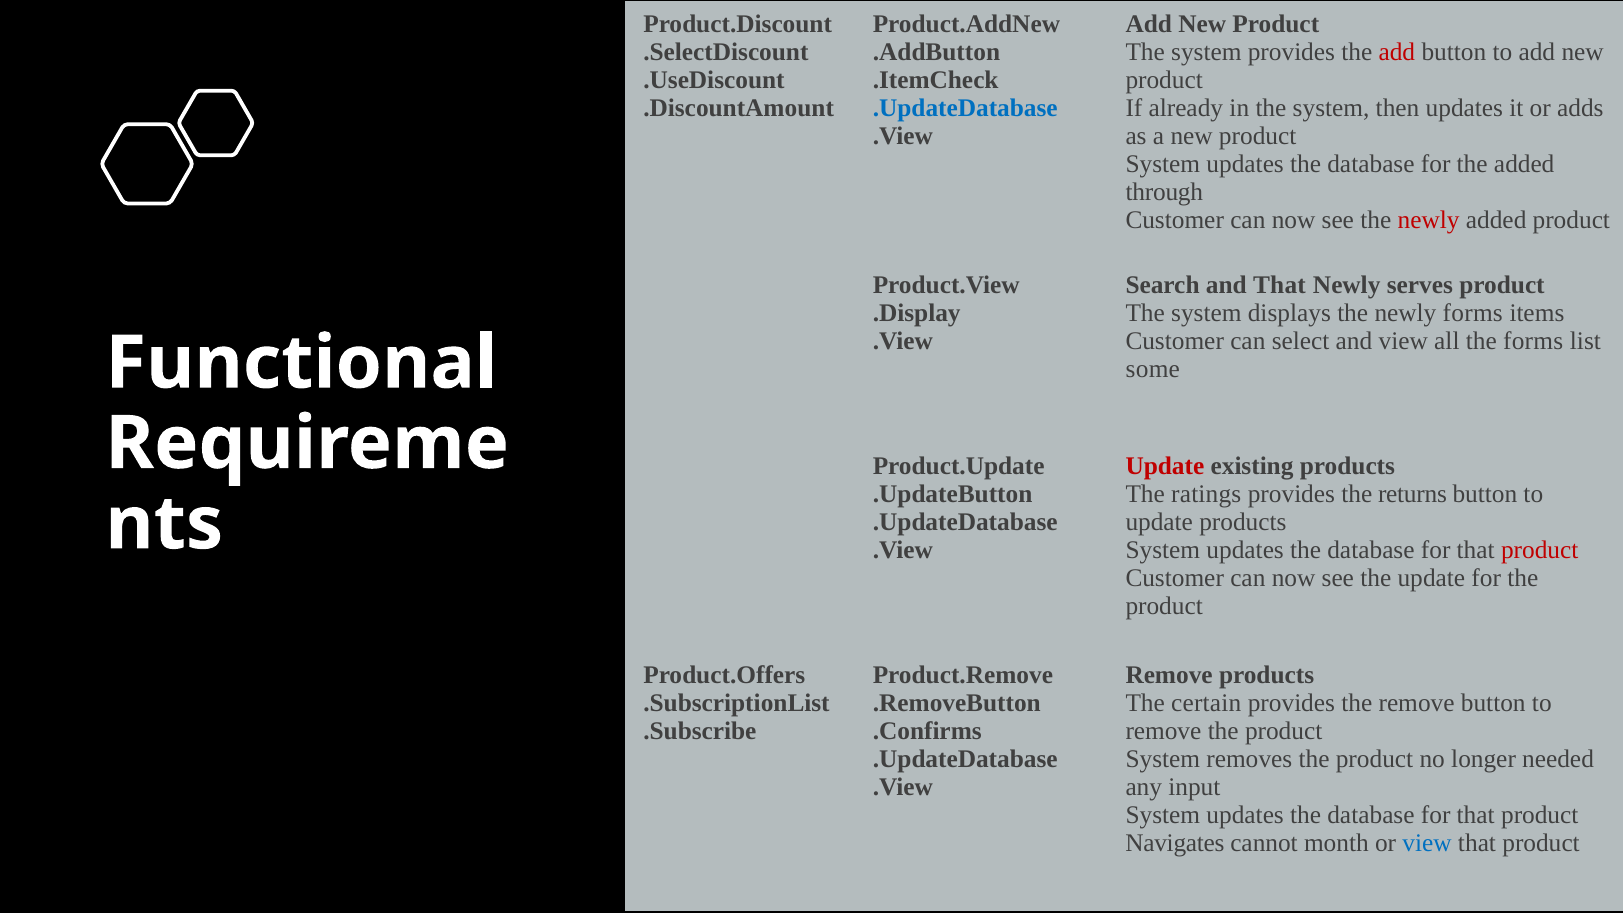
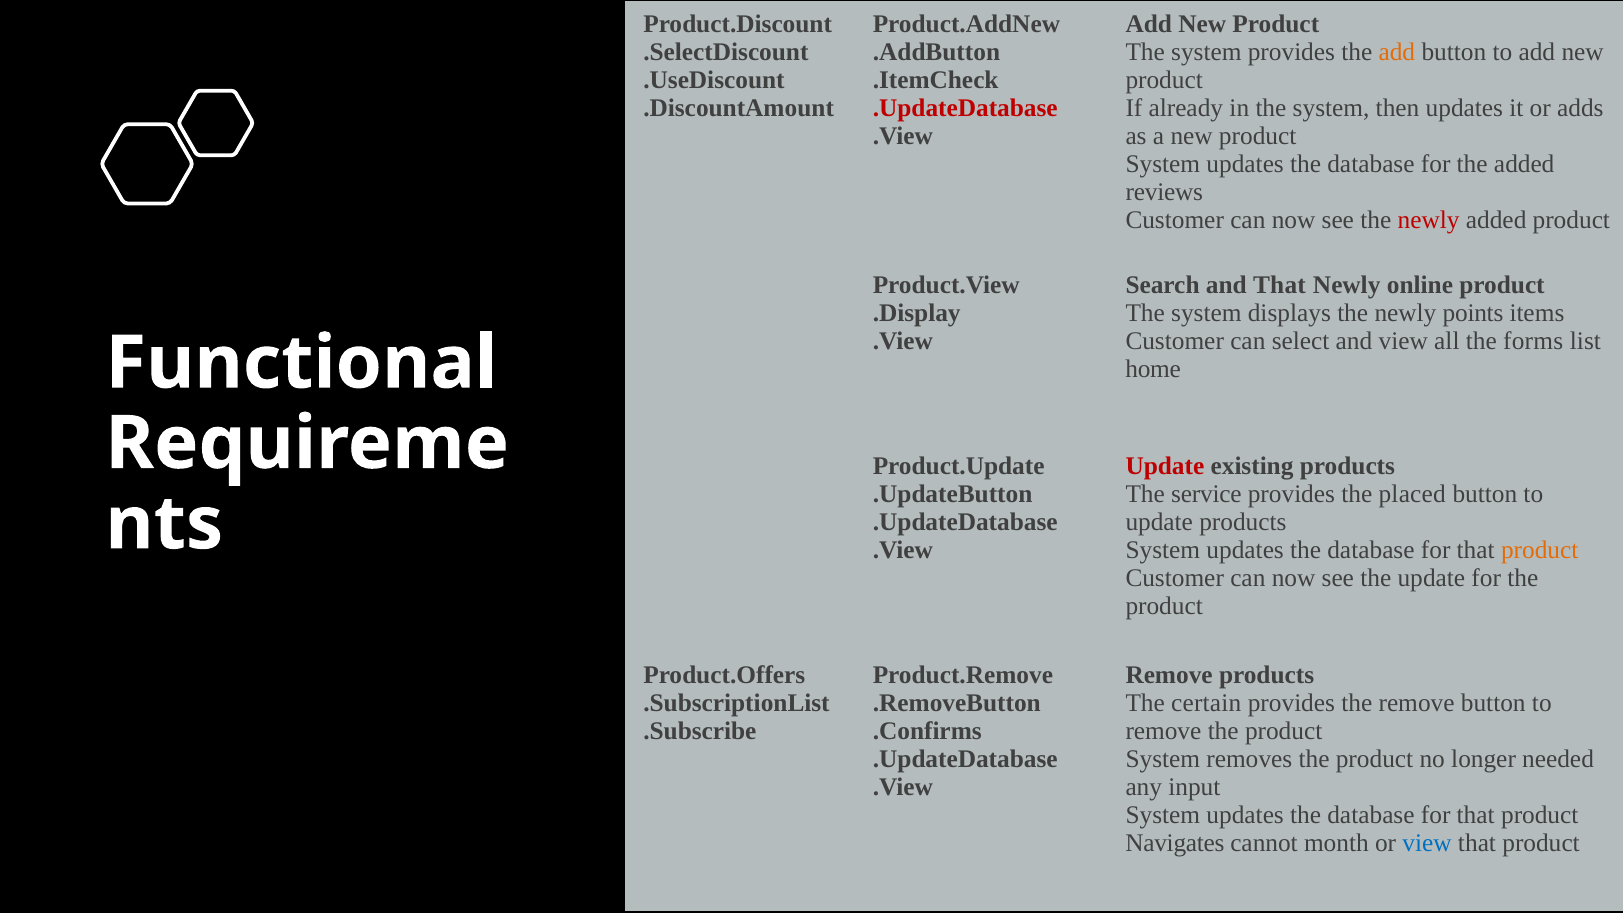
add colour: red -> orange (1397, 52)
.UpdateDatabase colour: blue -> red (965, 108)
through: through -> reviews (1164, 192)
serves: serves -> online (1420, 285)
newly forms: forms -> points (1473, 313)
some: some -> home (1153, 369)
ratings: ratings -> service (1206, 494)
returns: returns -> placed (1412, 494)
product colour: red -> orange (1540, 550)
